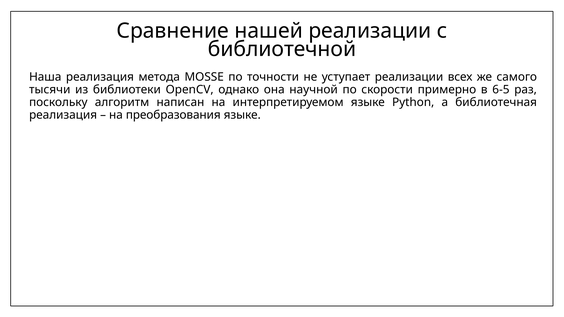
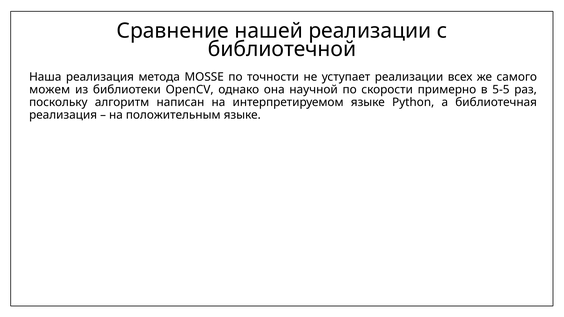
тысячи: тысячи -> можем (50, 90)
6-5: 6-5 -> 5-5 (501, 90)
преобразования: преобразования -> положительным (173, 115)
